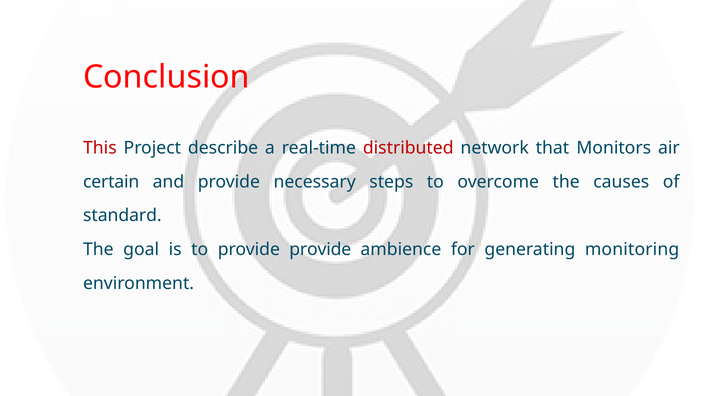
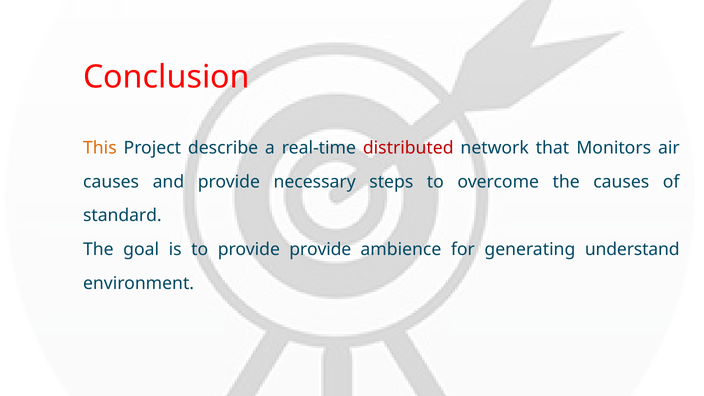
This colour: red -> orange (100, 148)
certain: certain -> causes (111, 182)
monitoring: monitoring -> understand (632, 249)
